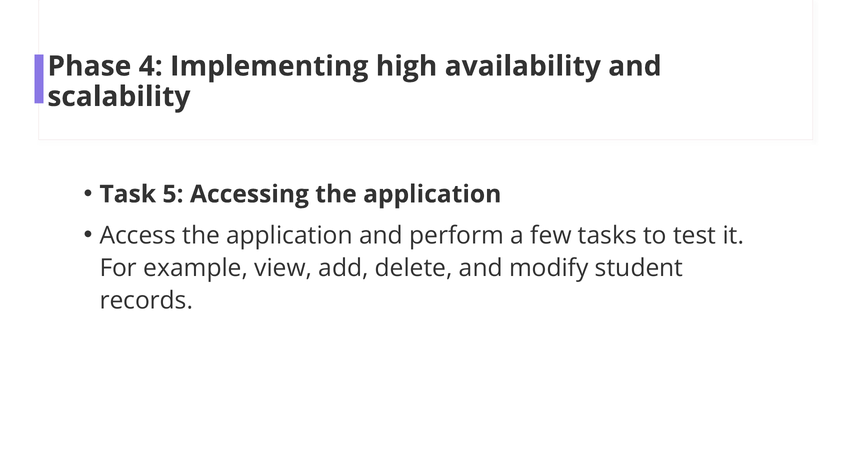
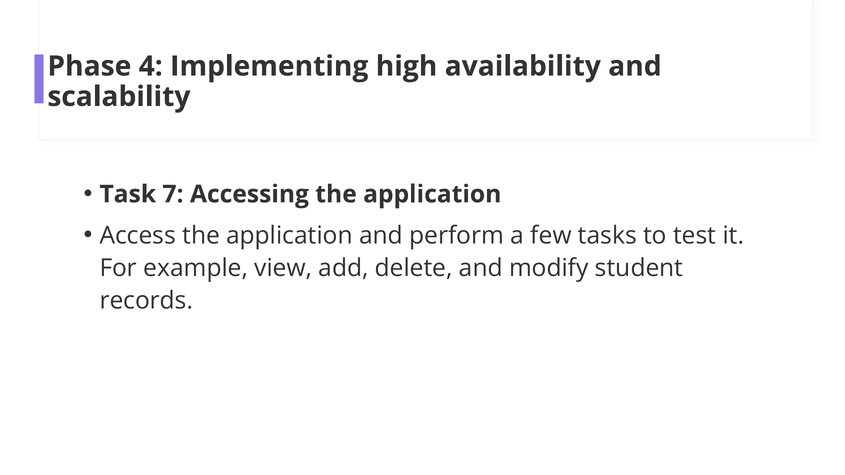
5: 5 -> 7 (173, 194)
